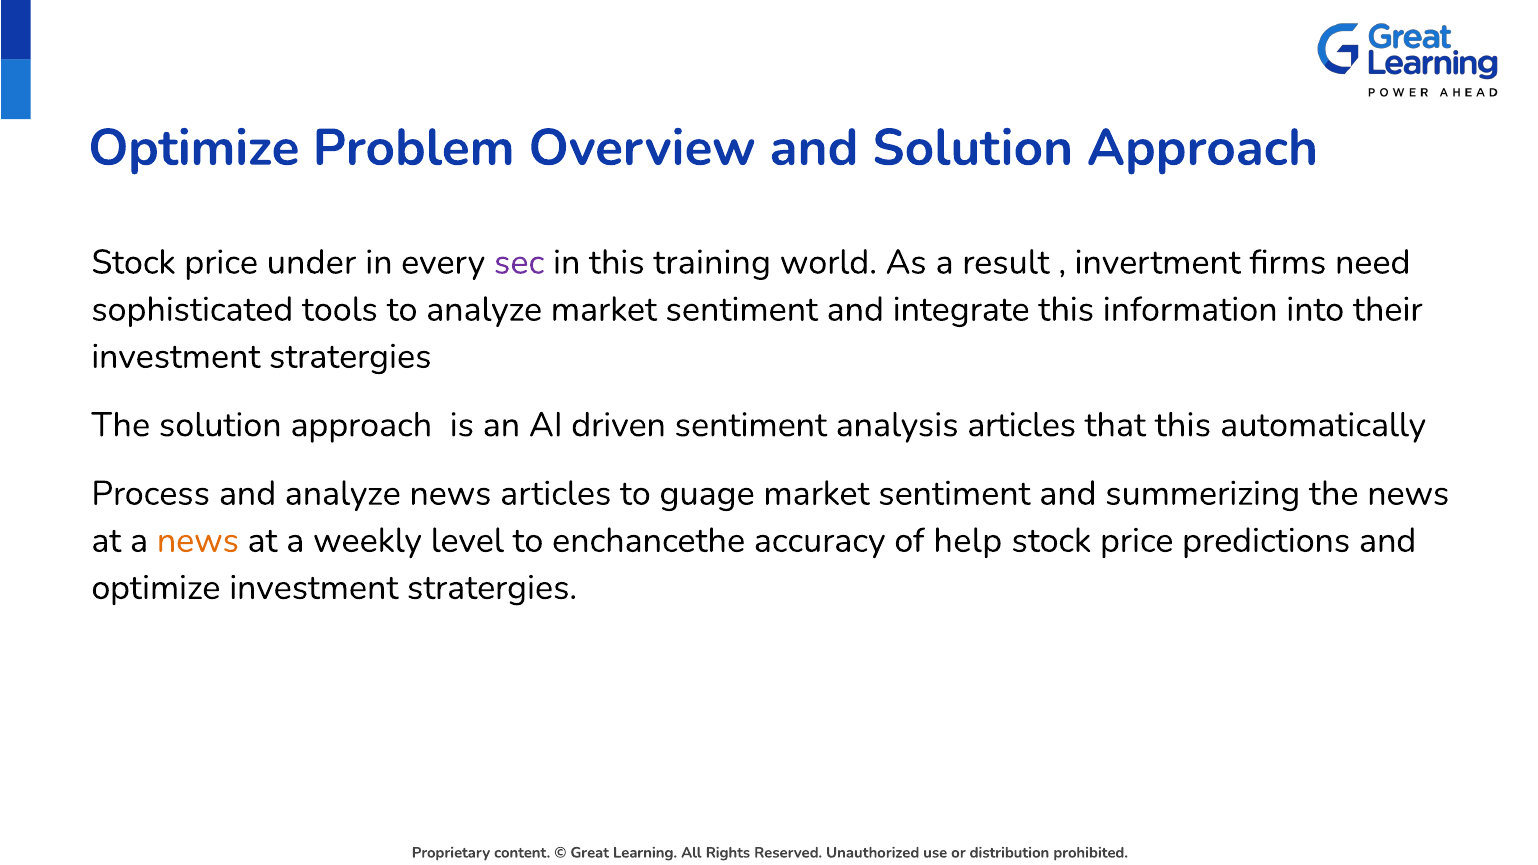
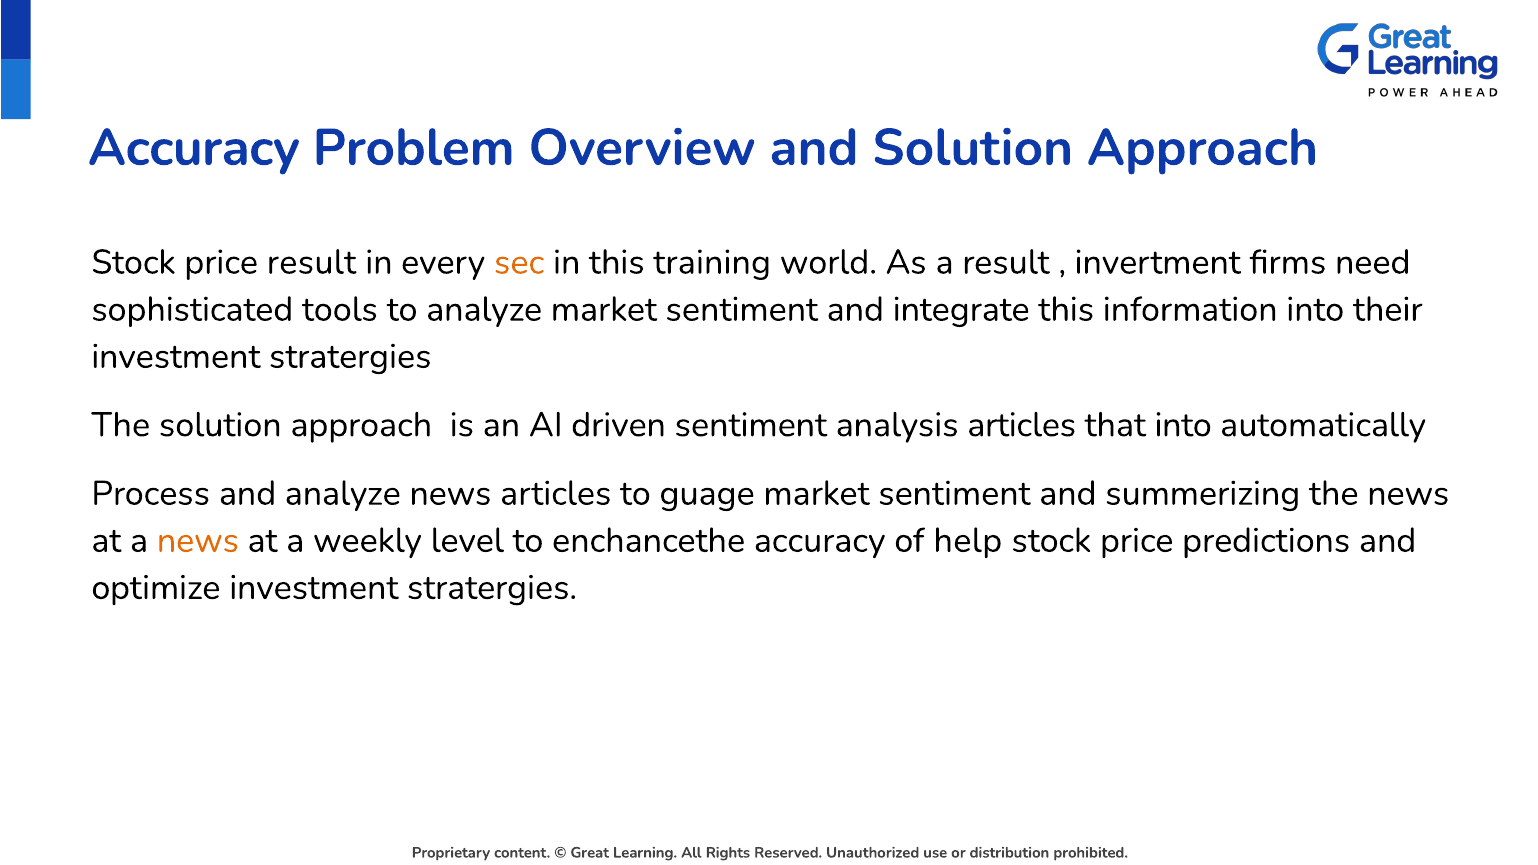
Optimize: Optimize -> Accuracy (194, 148)
price under: under -> result (311, 262)
sec colour: purple -> orange (519, 262)
that this: this -> into (1183, 425)
